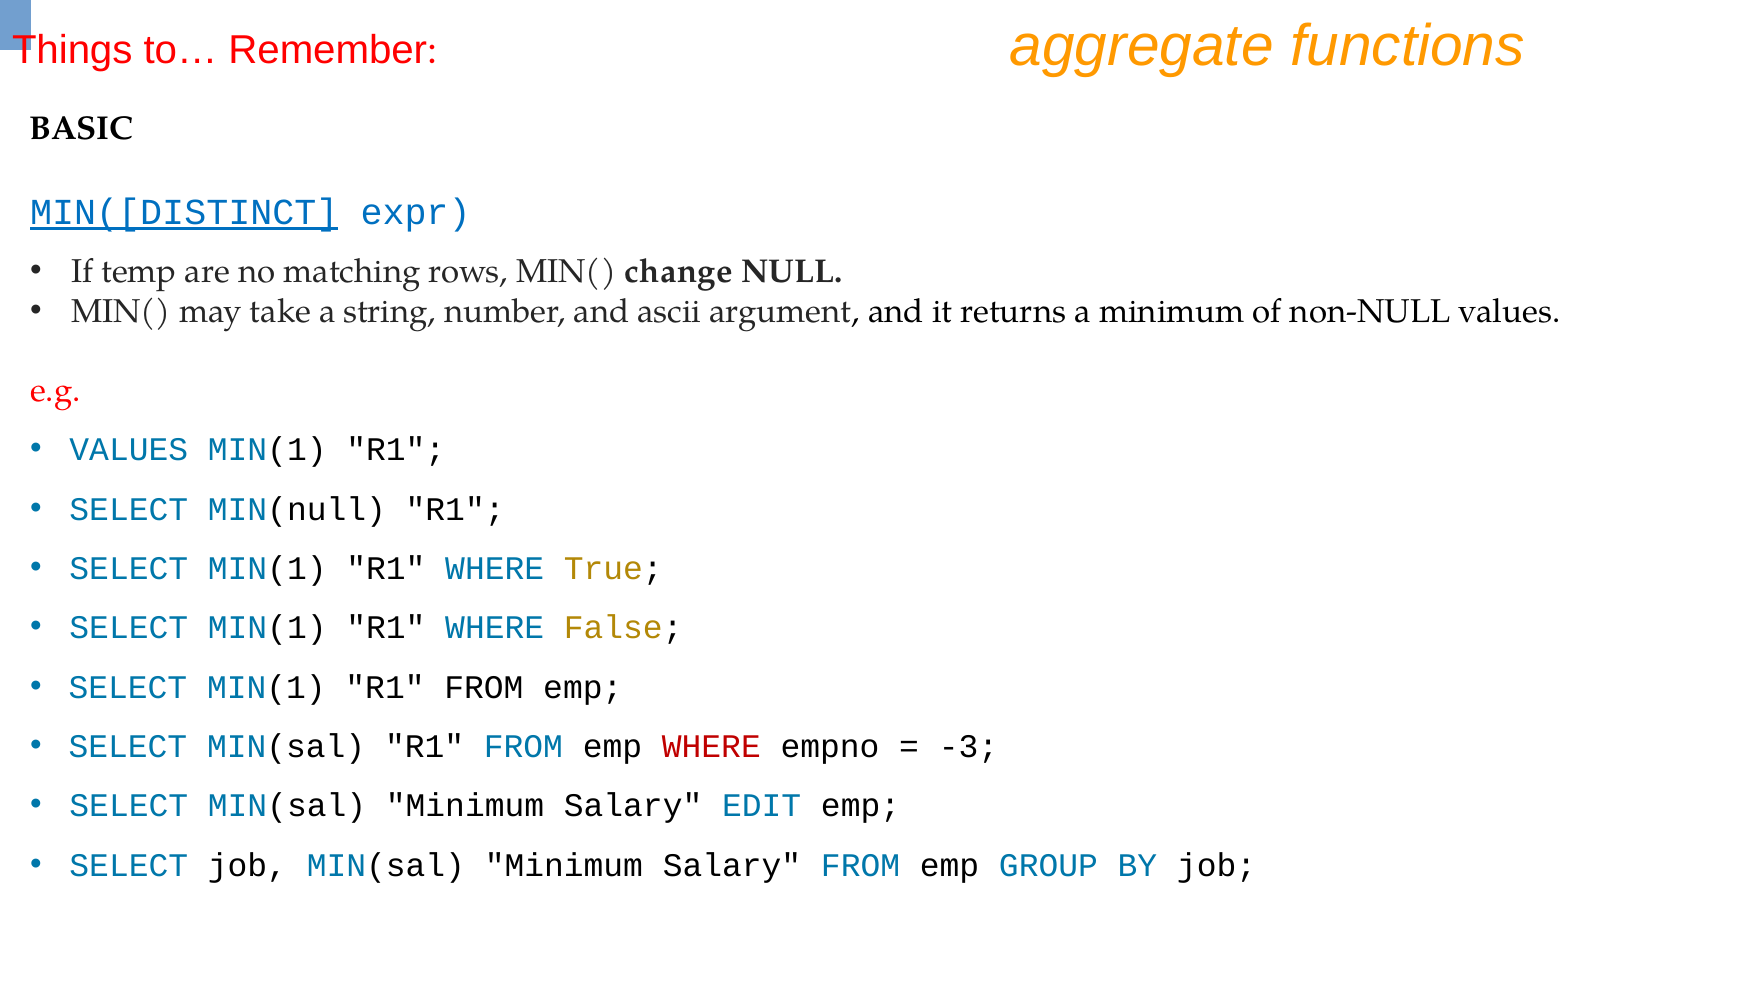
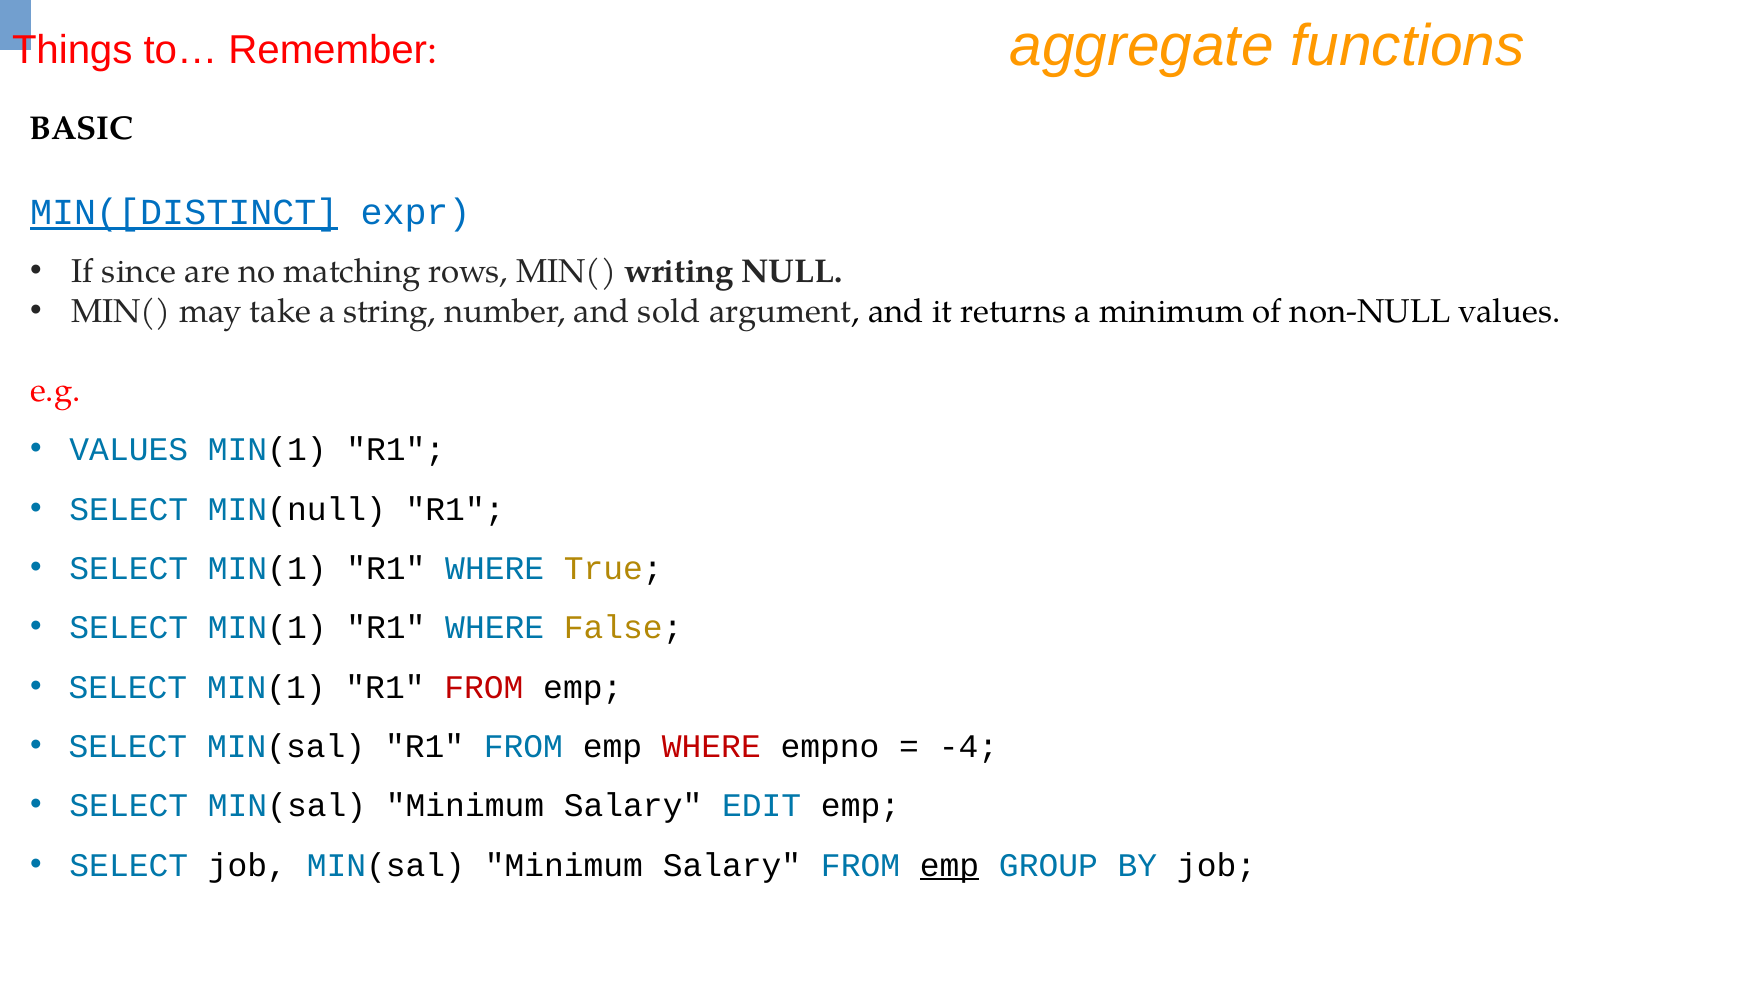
temp: temp -> since (139, 272)
change: change -> writing (679, 272)
ascii: ascii -> sold (669, 311)
FROM colour: black -> red (484, 687)
-3: -3 -> -4 (968, 746)
emp underline: none -> present (950, 865)
